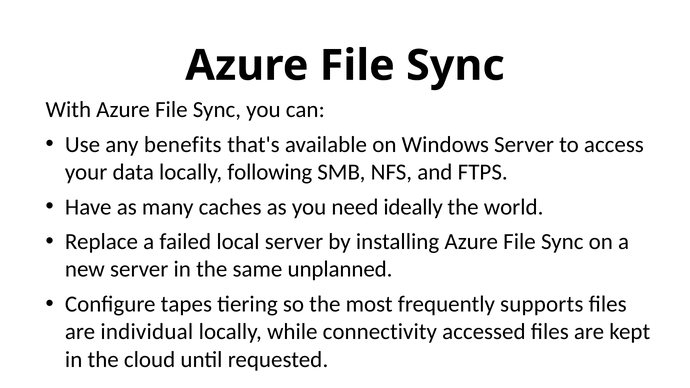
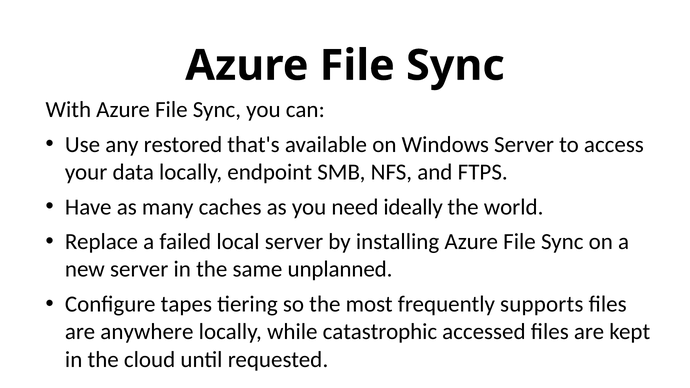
benefits: benefits -> restored (183, 145)
following: following -> endpoint (270, 172)
individual: individual -> anywhere (147, 332)
connectivity: connectivity -> catastrophic (380, 332)
